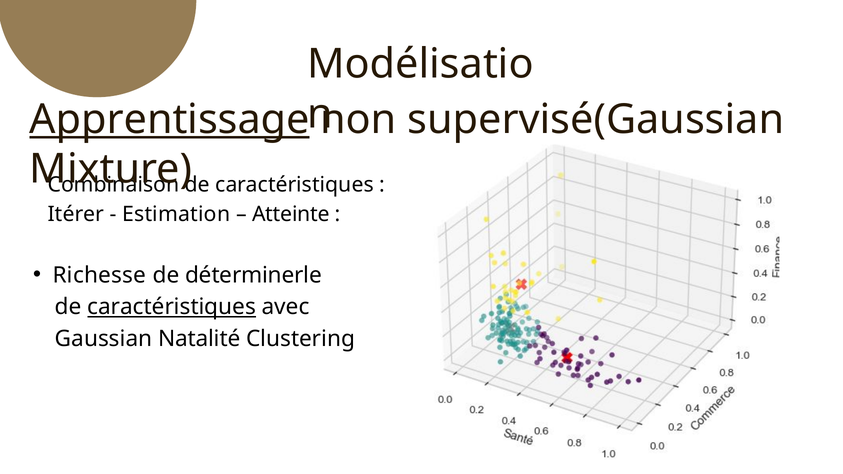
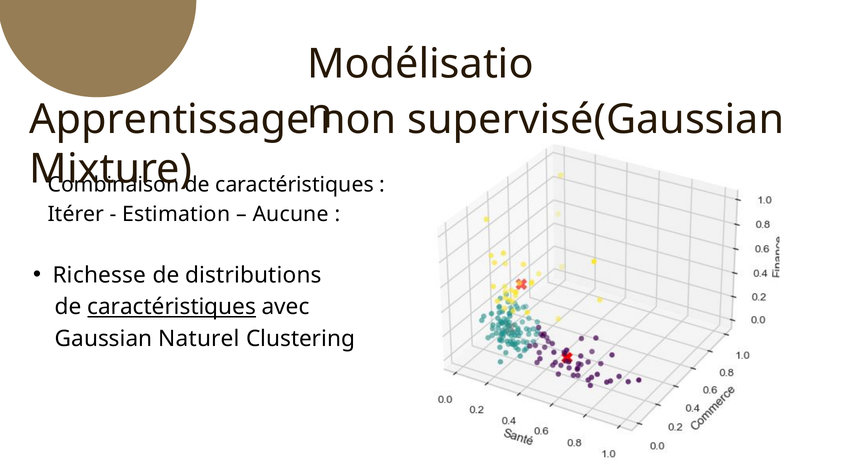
Apprentissage underline: present -> none (170, 120)
Atteinte: Atteinte -> Aucune (291, 215)
déterminerle: déterminerle -> distributions (253, 275)
Natalité: Natalité -> Naturel (199, 339)
